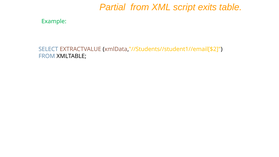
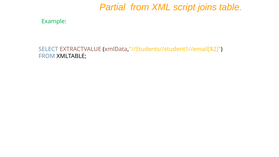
exits: exits -> joins (207, 7)
